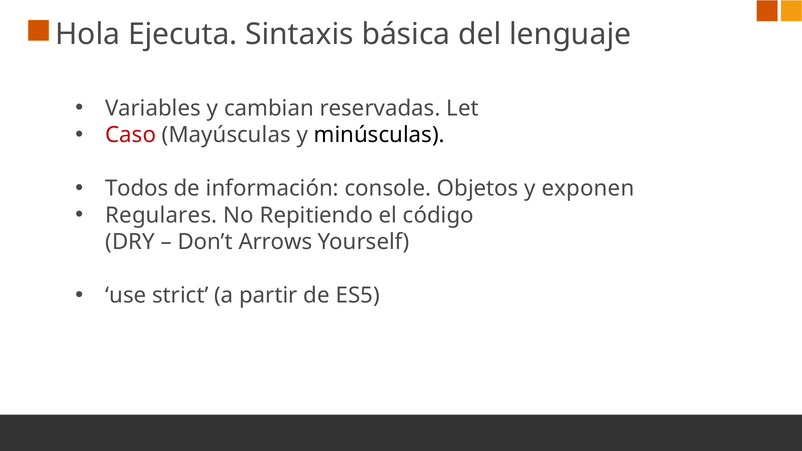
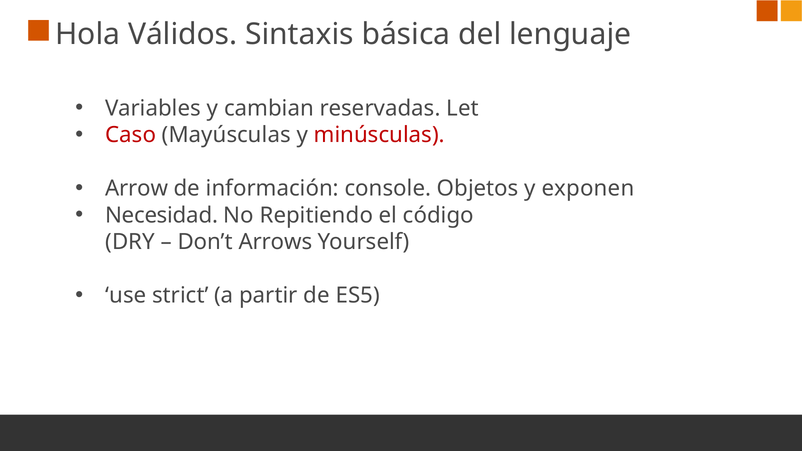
Ejecuta: Ejecuta -> Válidos (183, 34)
minúsculas colour: black -> red (379, 135)
Todos: Todos -> Arrow (137, 189)
Regulares: Regulares -> Necesidad (162, 215)
